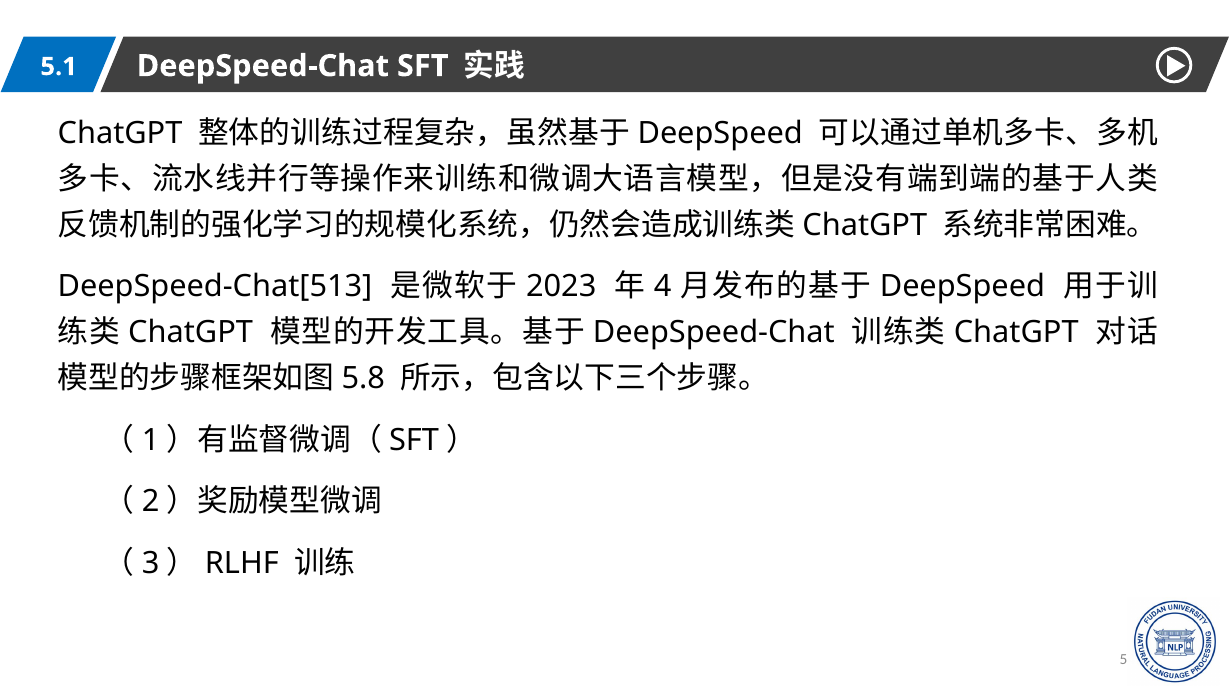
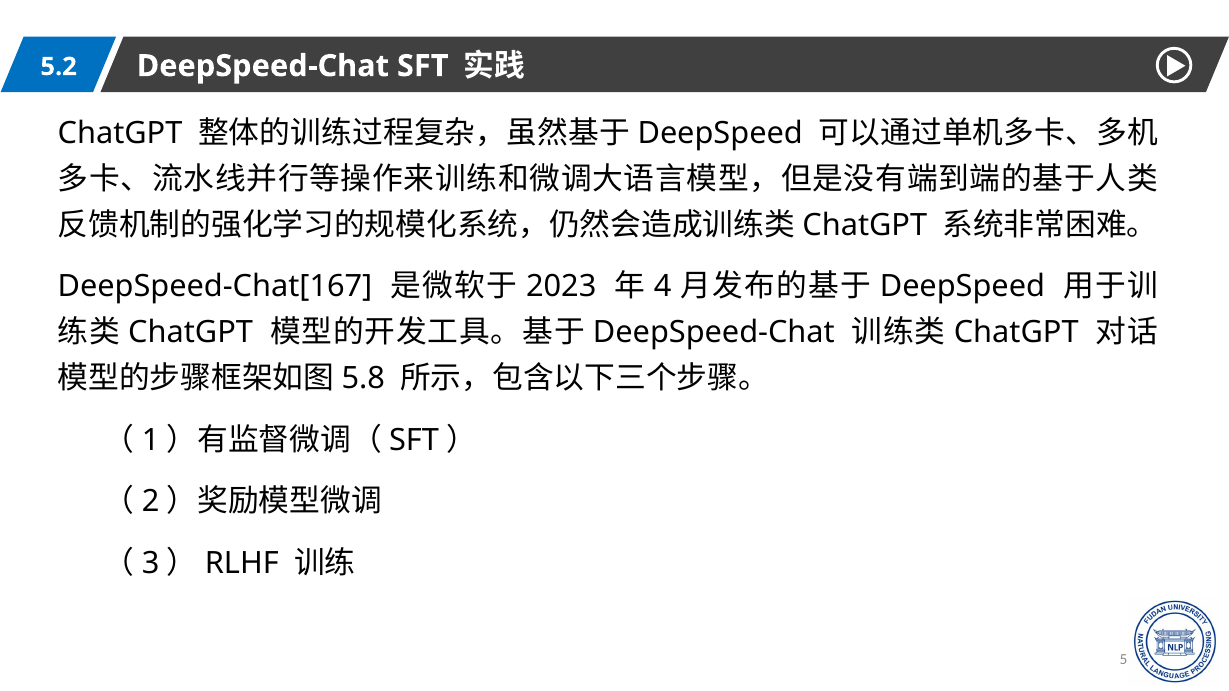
5.1: 5.1 -> 5.2 (59, 67)
DeepSpeed-Chat[513: DeepSpeed-Chat[513 -> DeepSpeed-Chat[167 (215, 287)
